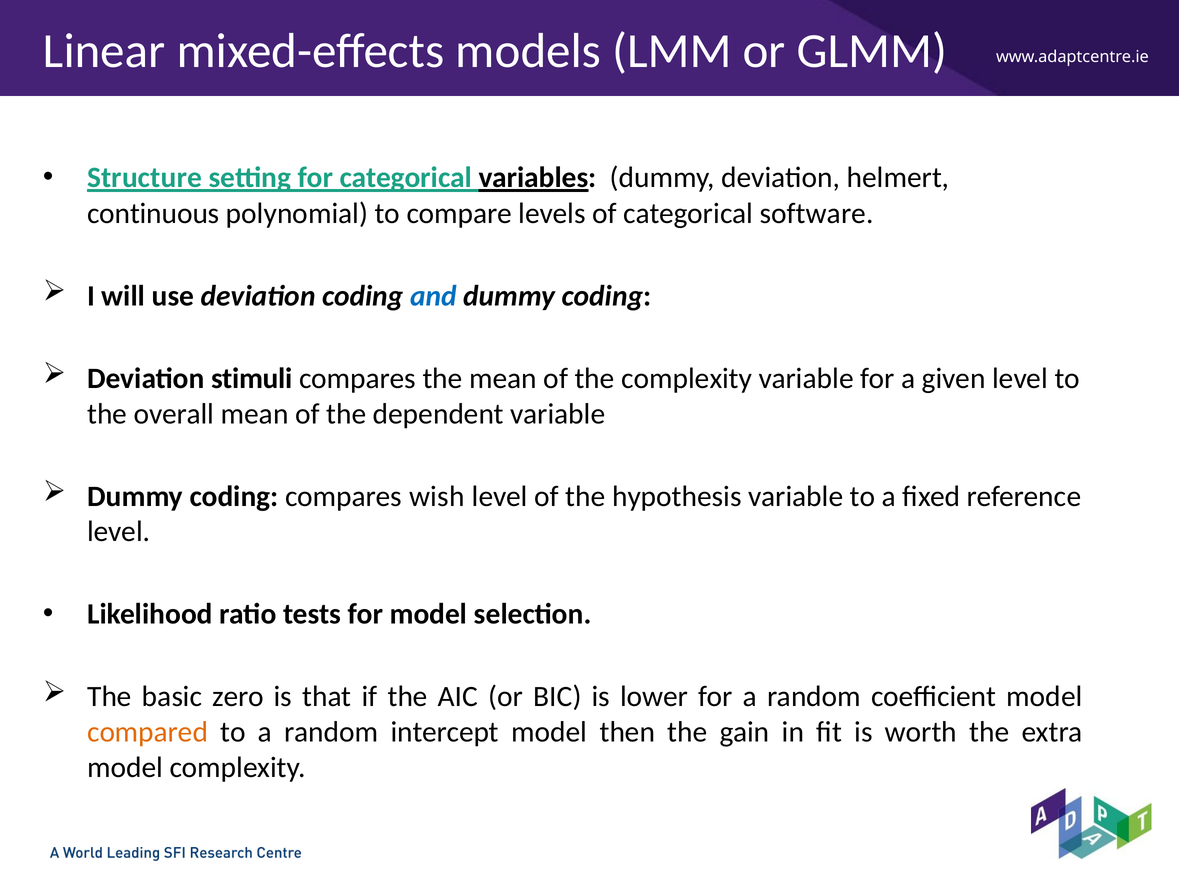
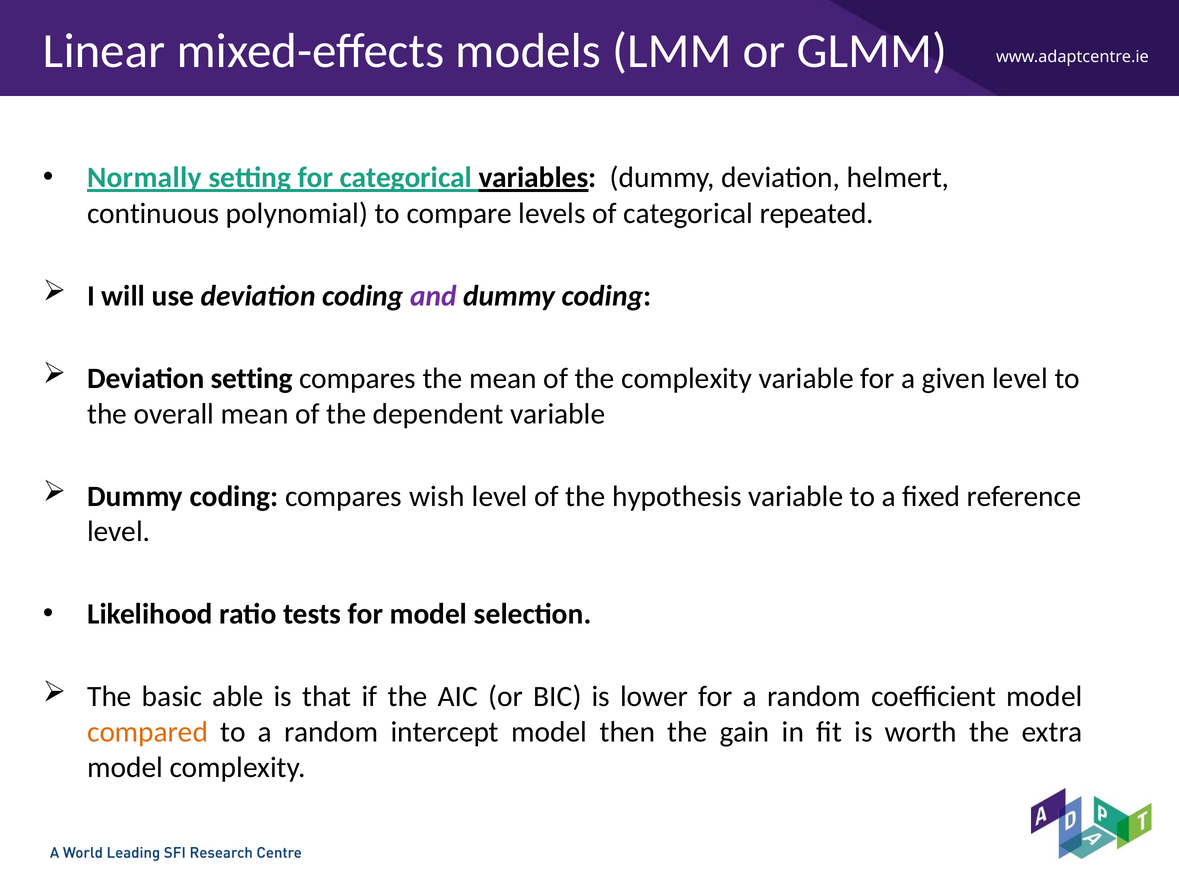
Structure: Structure -> Normally (144, 178)
software: software -> repeated (817, 213)
and colour: blue -> purple (433, 296)
Deviation stimuli: stimuli -> setting (252, 379)
zero: zero -> able (238, 697)
